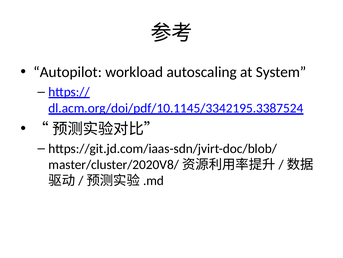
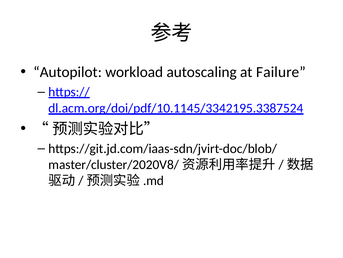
System: System -> Failure (281, 72)
